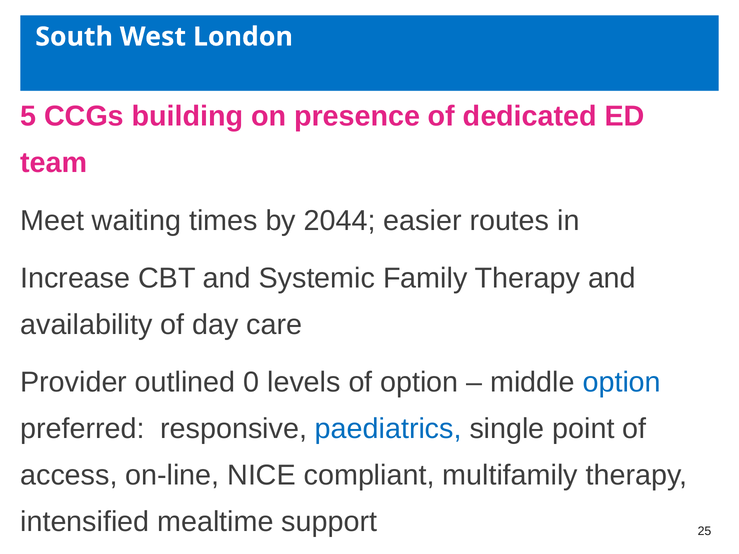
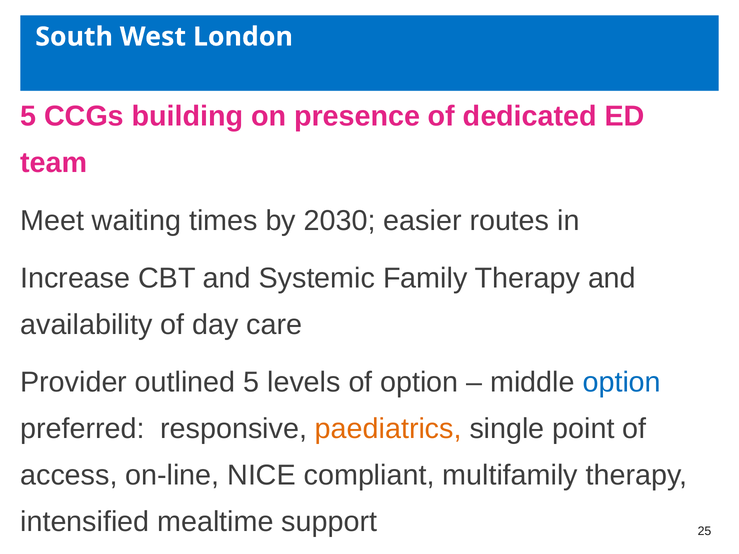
2044: 2044 -> 2030 (340, 221)
outlined 0: 0 -> 5 (251, 382)
paediatrics colour: blue -> orange (388, 429)
